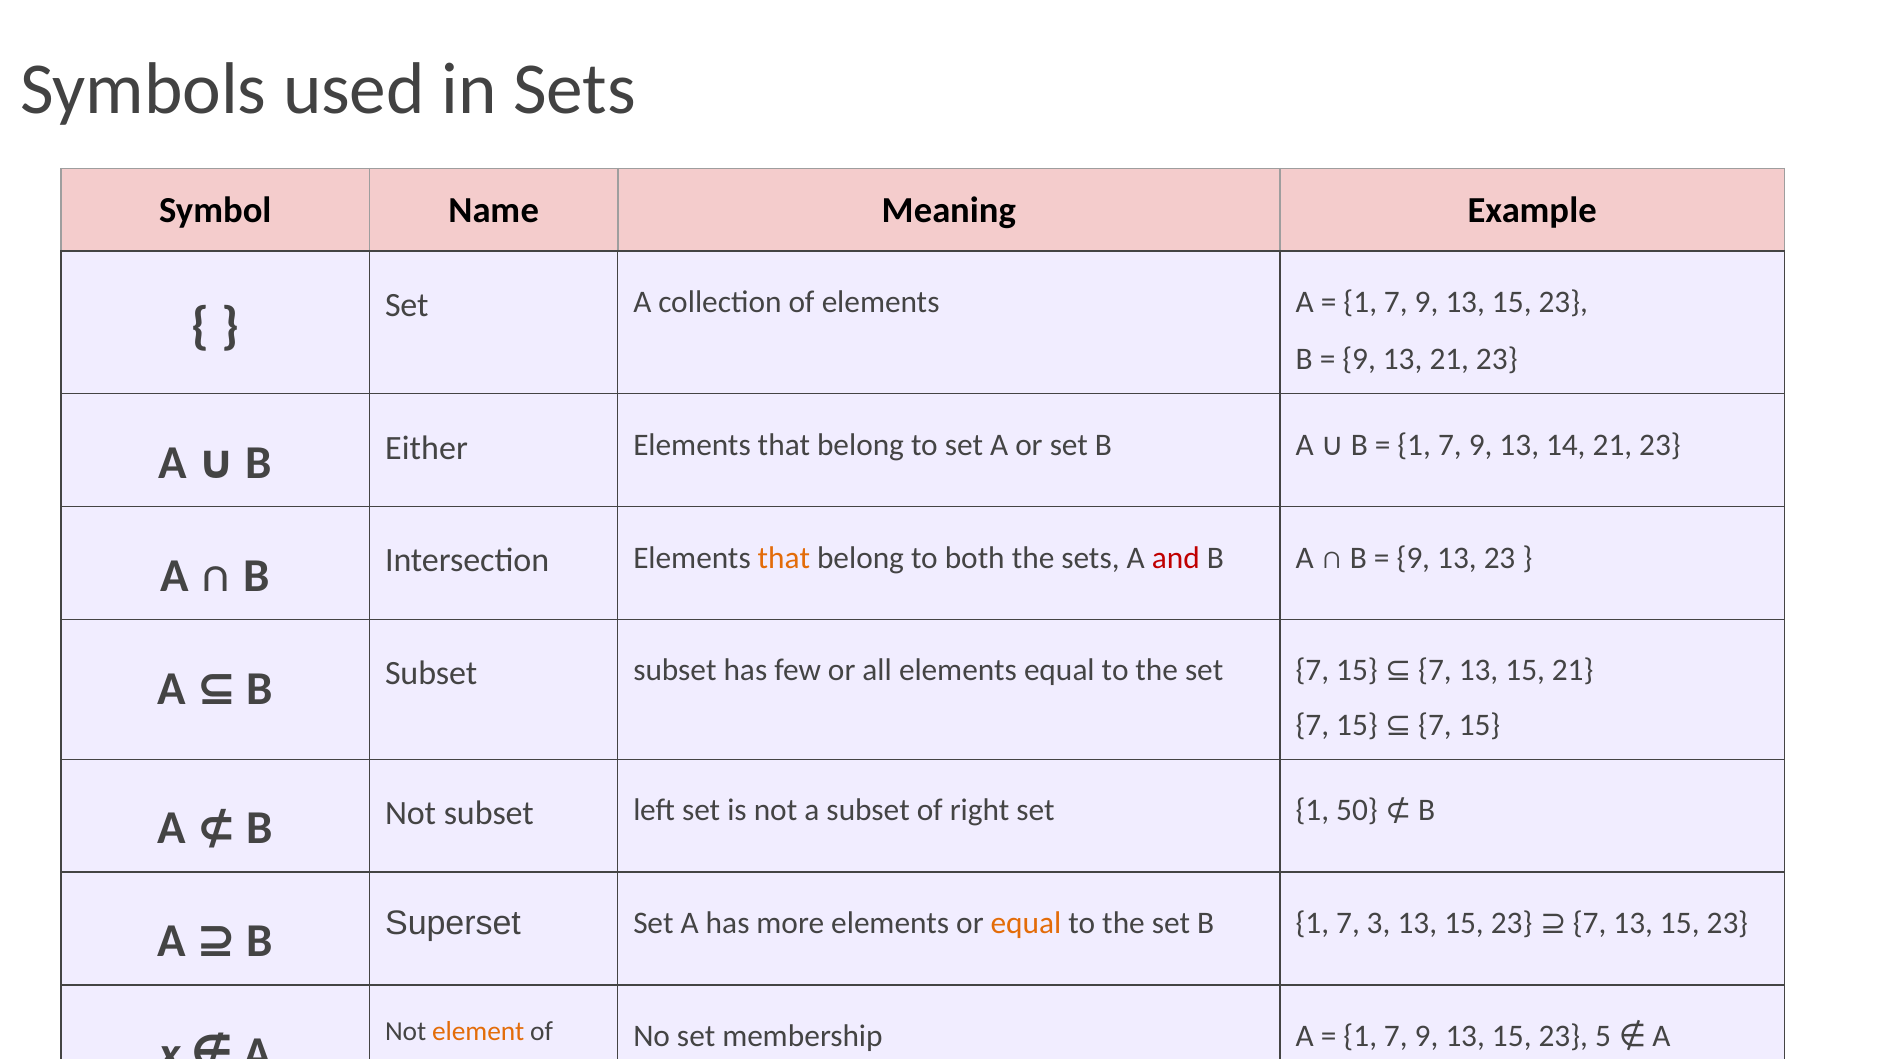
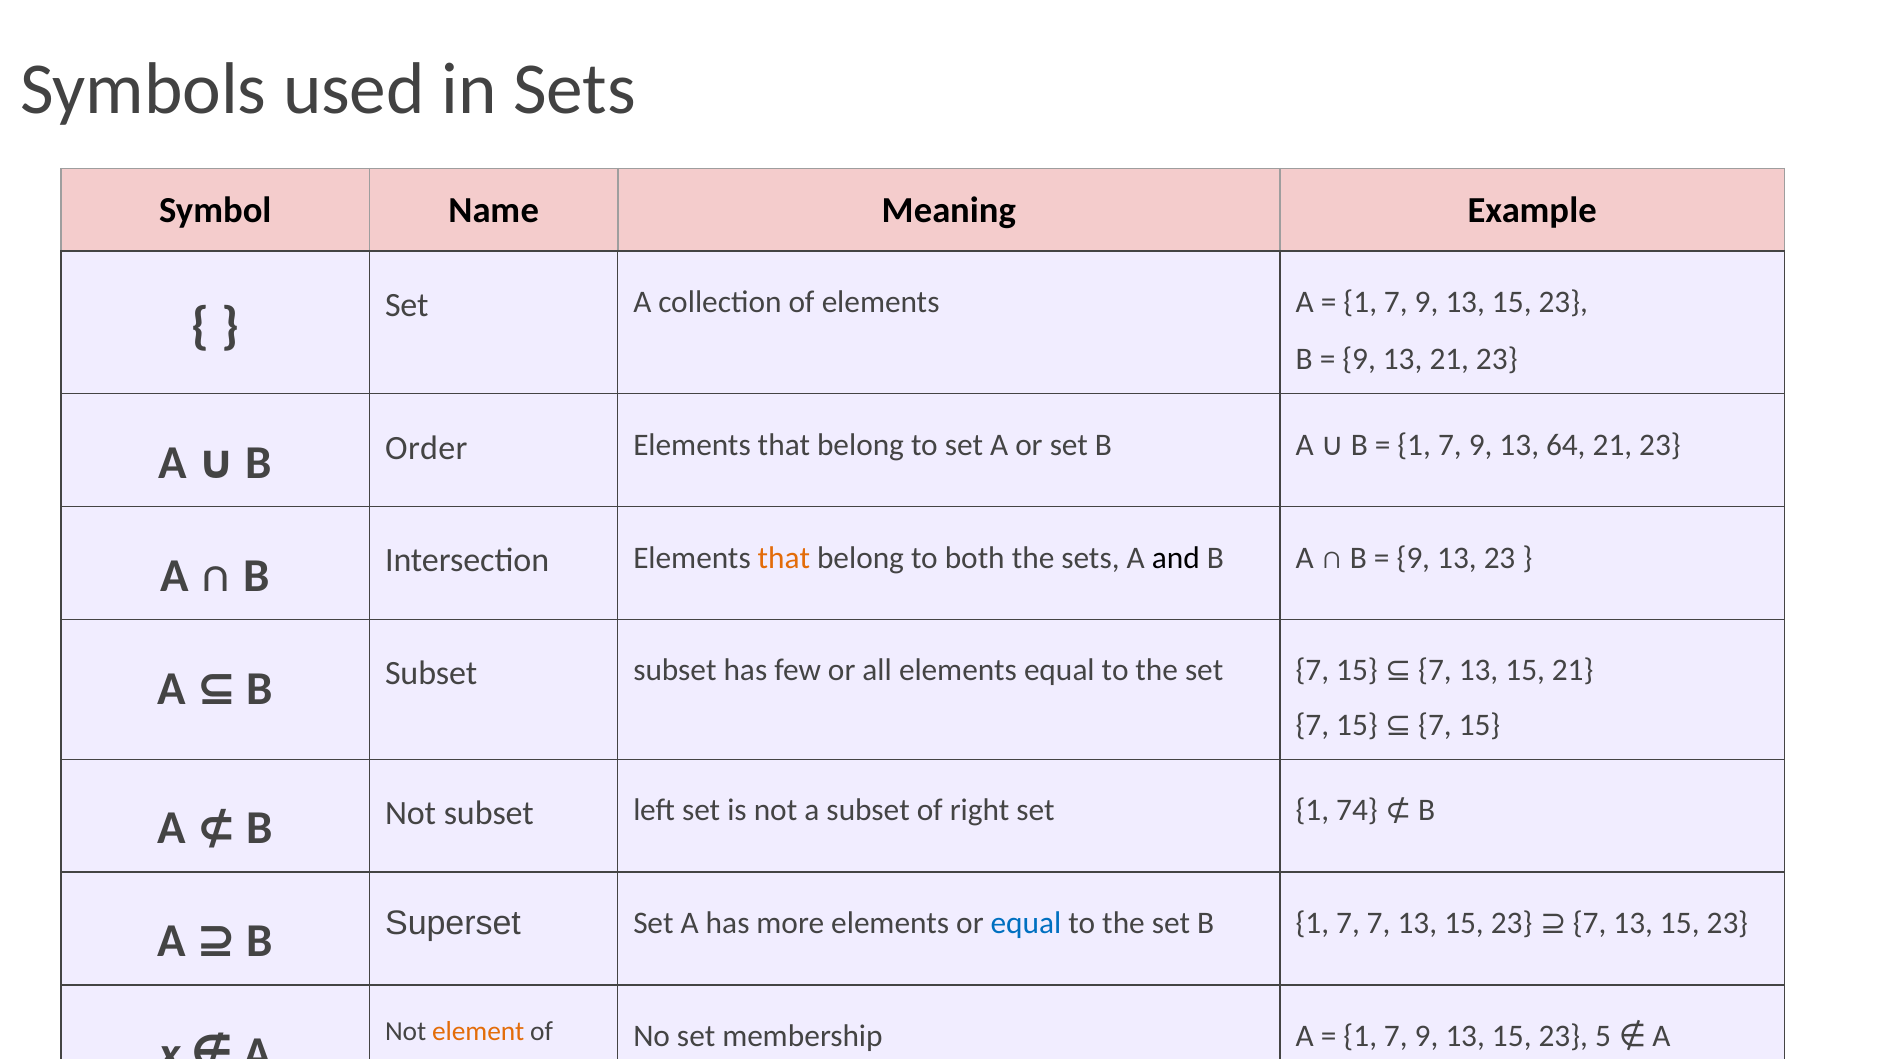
Either: Either -> Order (426, 448)
14: 14 -> 64 (1566, 445)
and colour: red -> black (1176, 558)
50: 50 -> 74 (1357, 811)
equal colour: orange -> blue (1026, 924)
7 3: 3 -> 7 (1379, 924)
